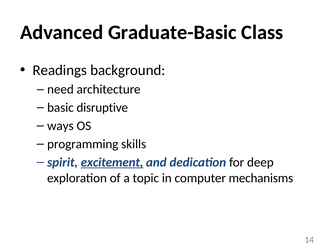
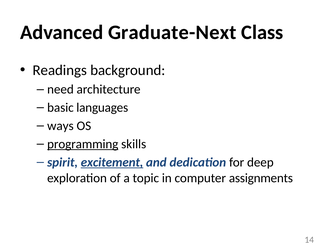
Graduate-Basic: Graduate-Basic -> Graduate-Next (172, 32)
disruptive: disruptive -> languages (102, 107)
programming underline: none -> present (83, 144)
mechanisms: mechanisms -> assignments (261, 178)
